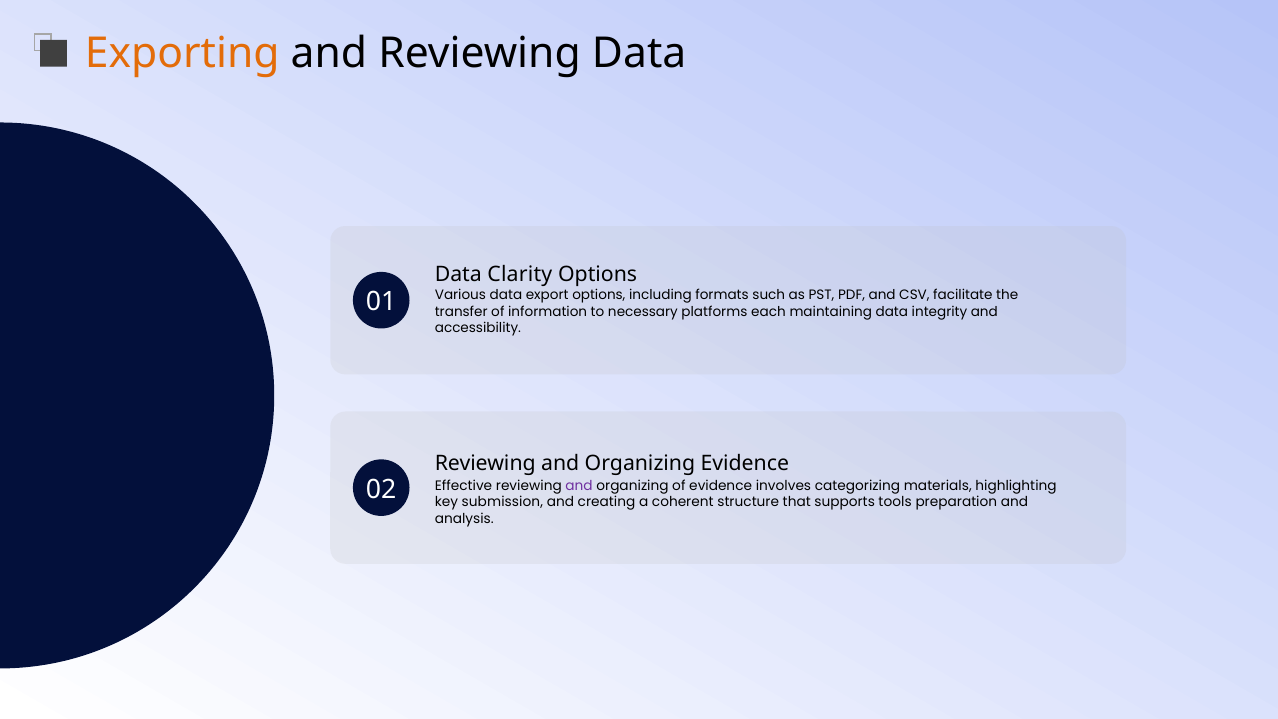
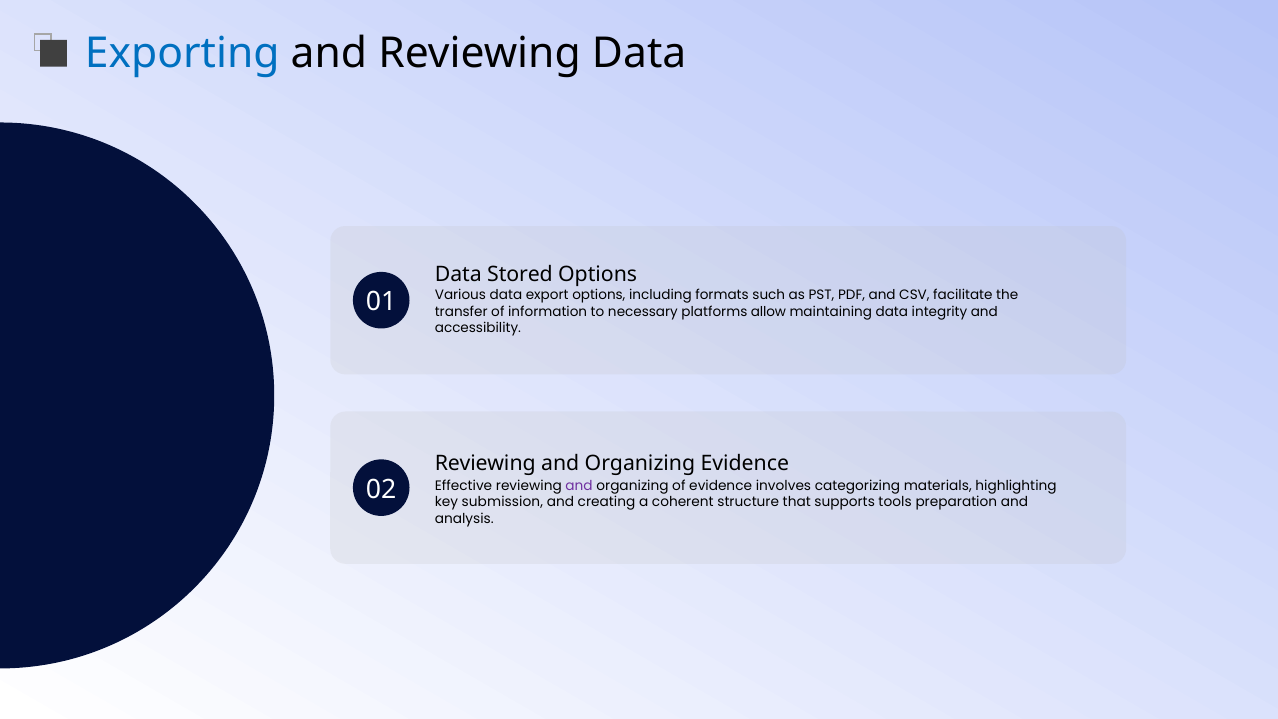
Exporting colour: orange -> blue (182, 53)
Clarity: Clarity -> Stored (520, 274)
each: each -> allow (769, 312)
